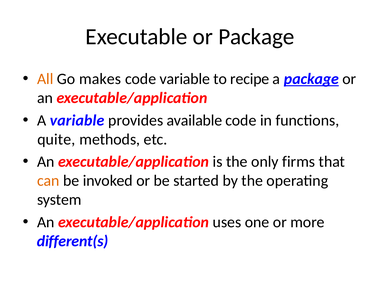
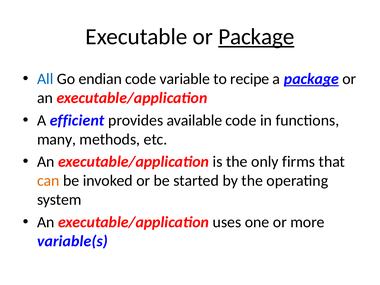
Package underline: none -> present (256, 37)
All colour: orange -> blue (45, 79)
makes: makes -> endian (100, 79)
A variable: variable -> efficient (77, 120)
quite: quite -> many (56, 139)
different(s: different(s -> variable(s (72, 241)
